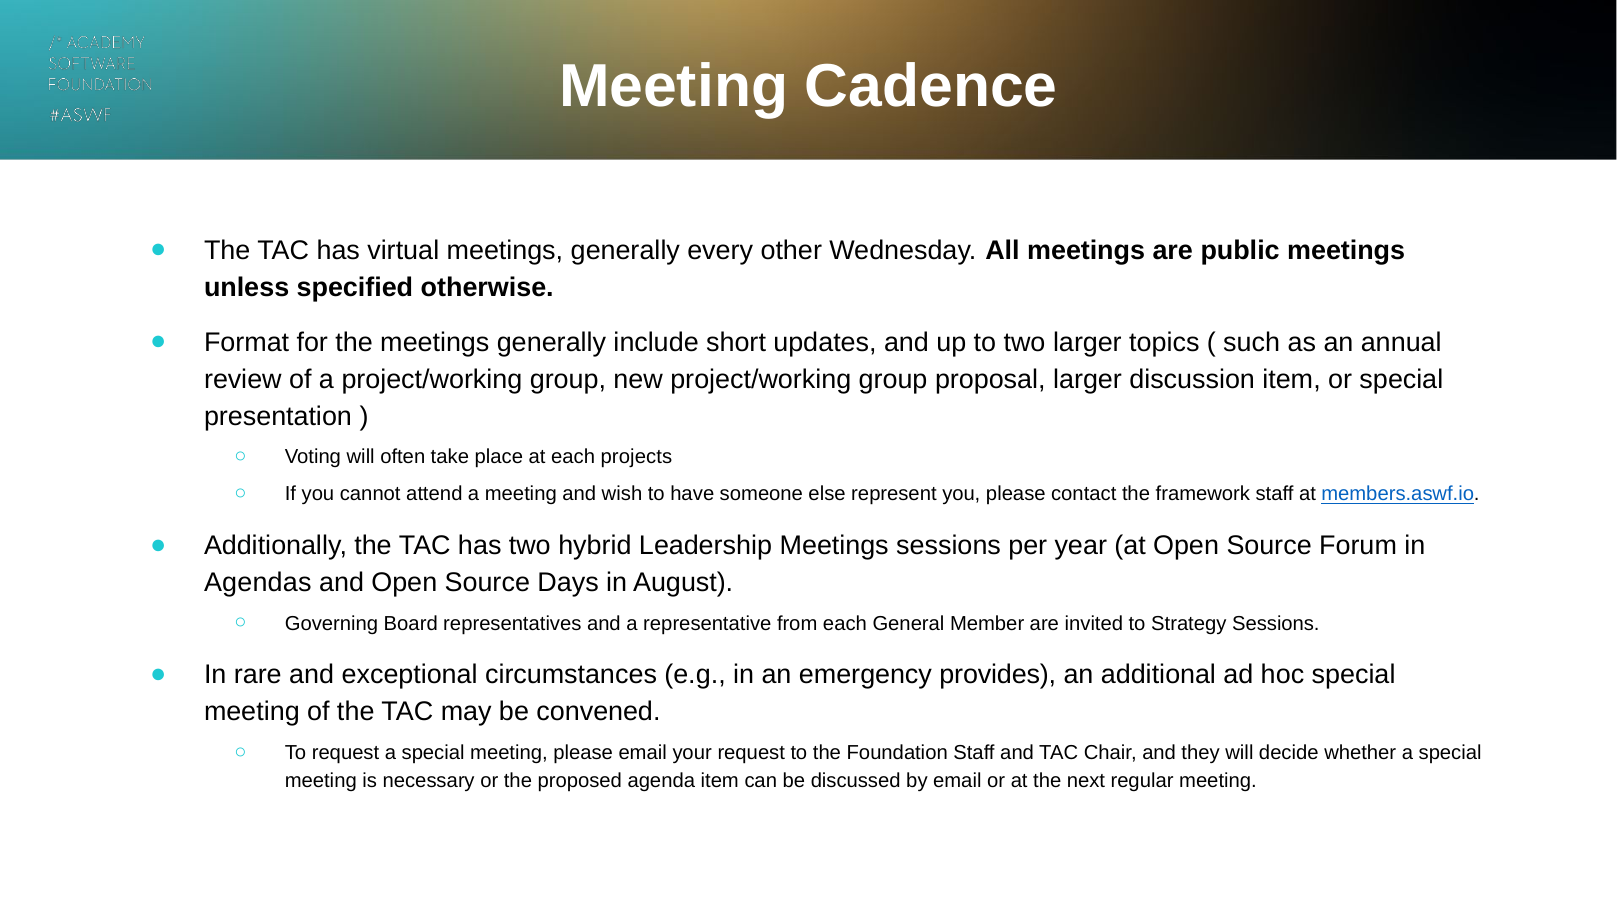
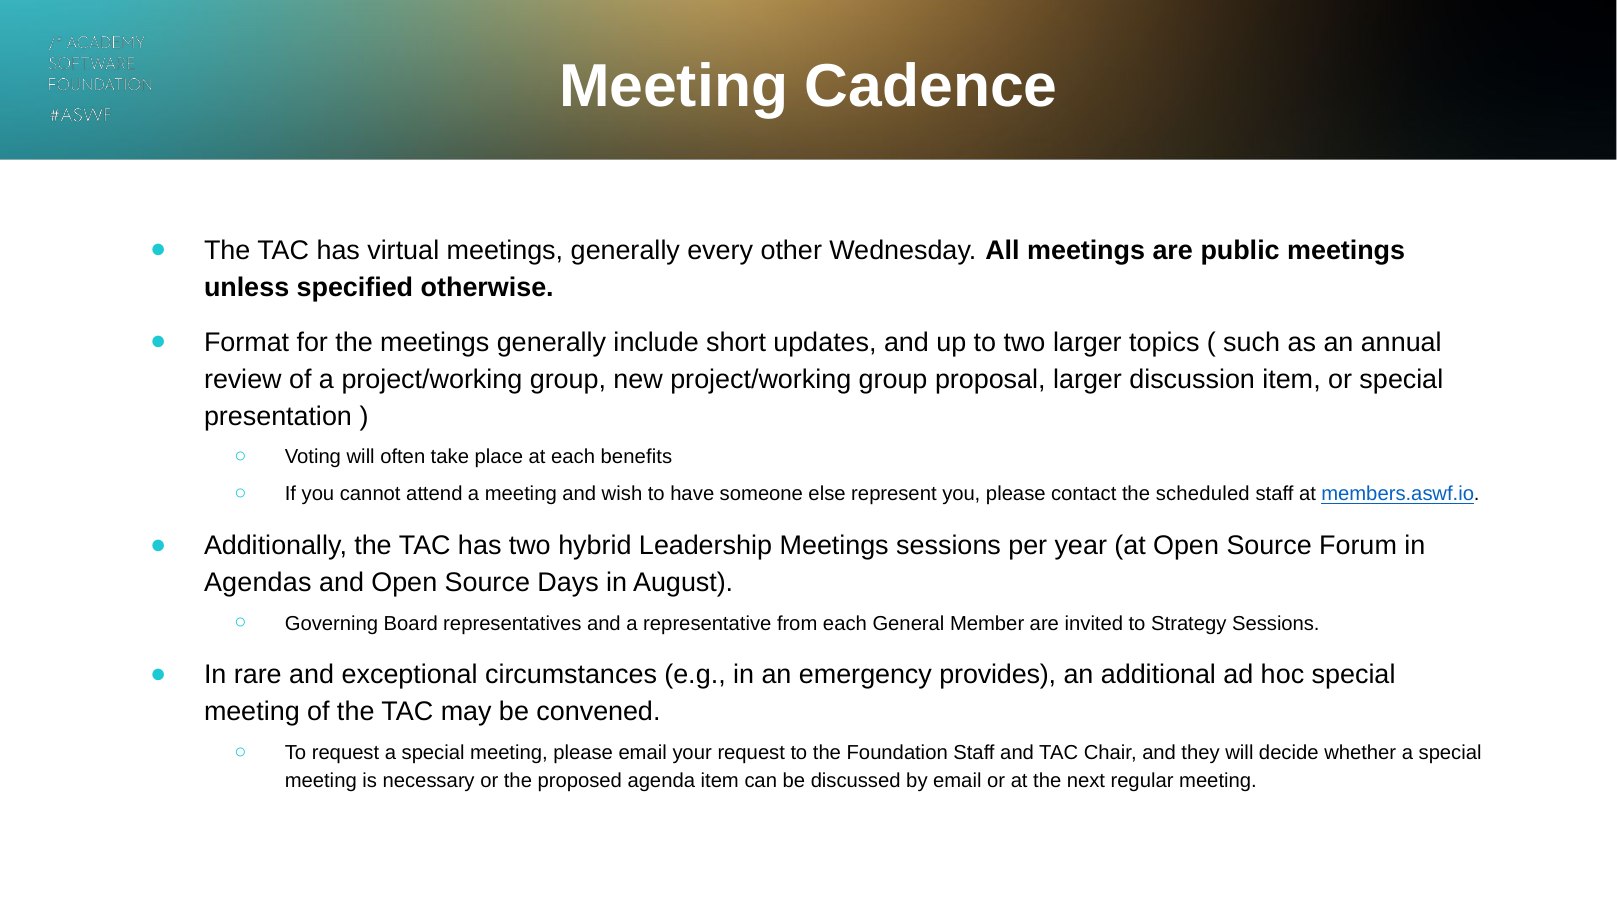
projects: projects -> benefits (636, 458)
framework: framework -> scheduled (1203, 495)
